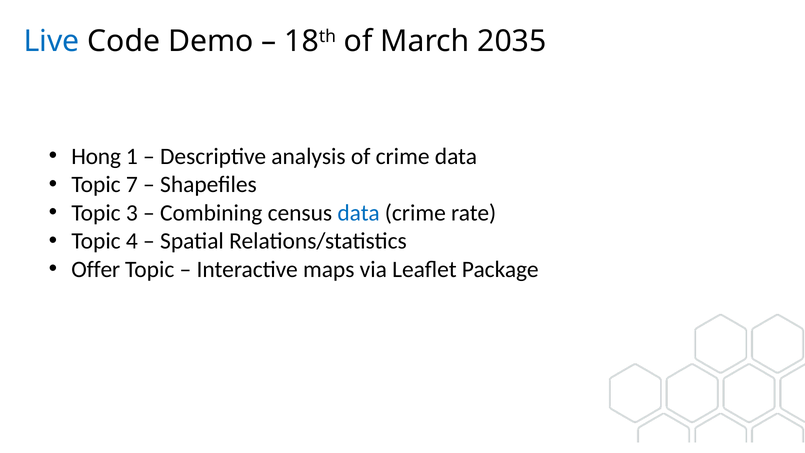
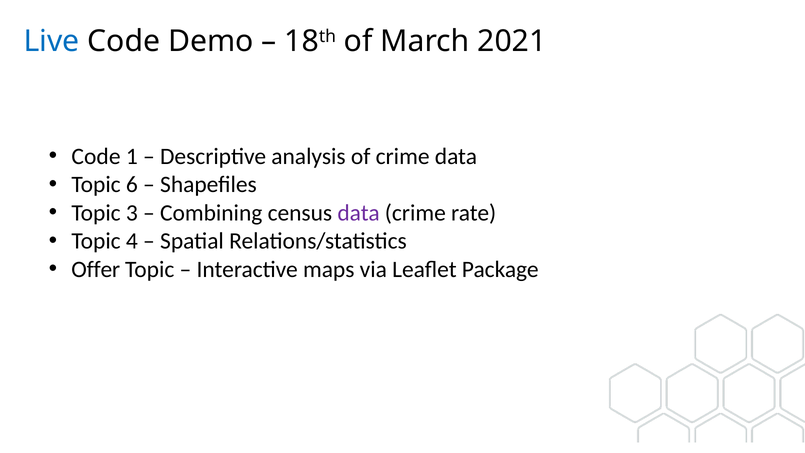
2035: 2035 -> 2021 (512, 41)
Hong: Hong -> Code (96, 156)
7: 7 -> 6 (132, 185)
data colour: blue -> purple (359, 213)
